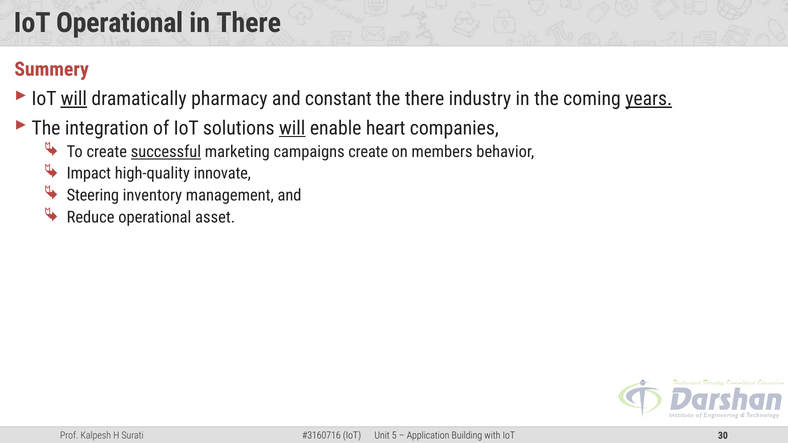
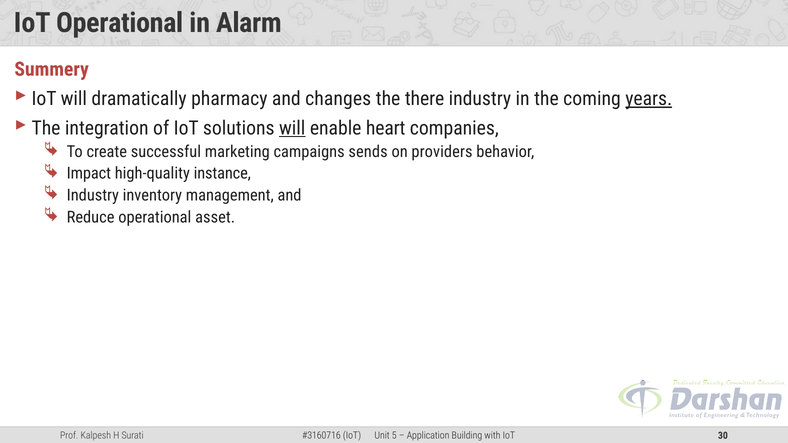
in There: There -> Alarm (249, 23)
will underline: present -> none (74, 99)
constant: constant -> changes (338, 99)
successful underline: present -> none (166, 152)
campaigns create: create -> sends (368, 152)
members: members -> providers (442, 152)
innovate: innovate -> instance (222, 174)
Steering: Steering -> Industry (93, 195)
